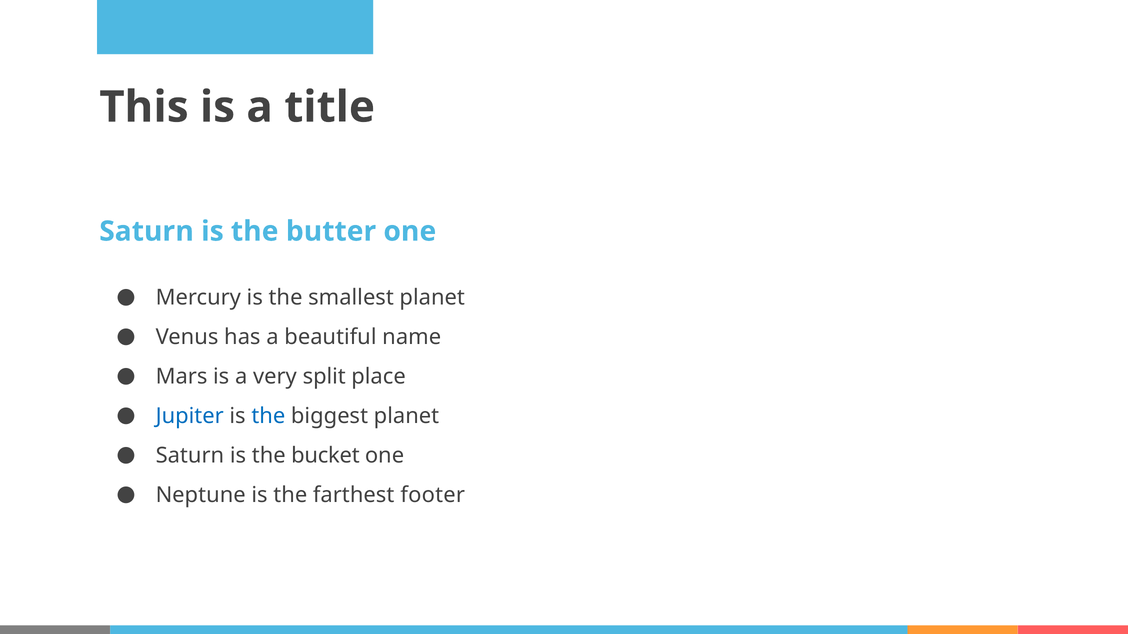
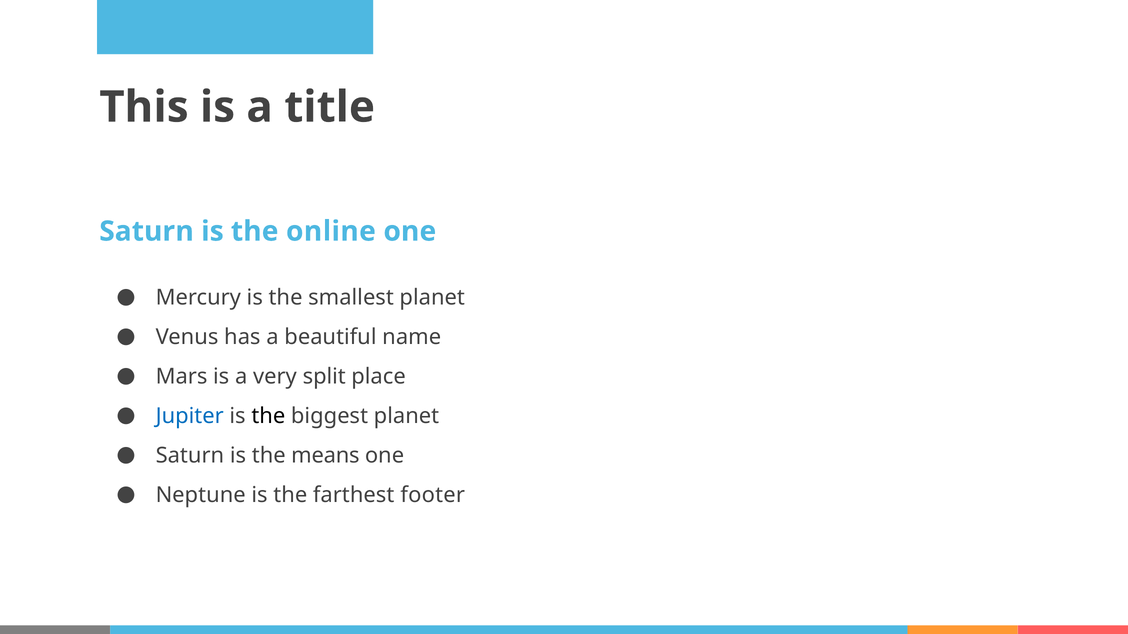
butter: butter -> online (331, 232)
the colour: blue -> black (268, 416)
bucket: bucket -> means (325, 456)
